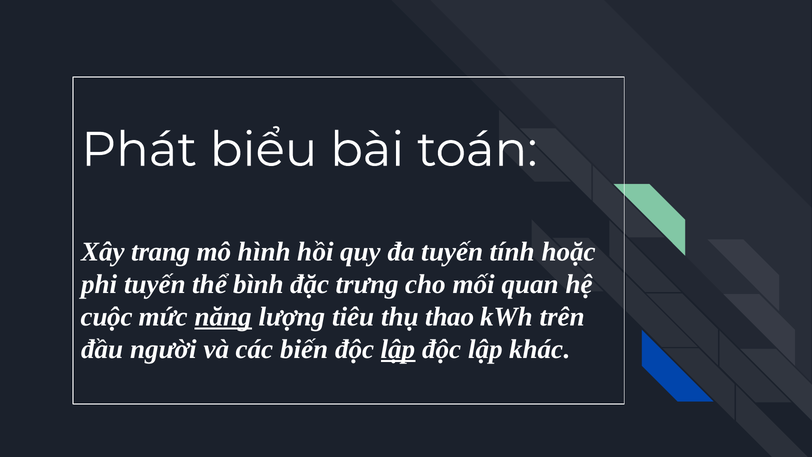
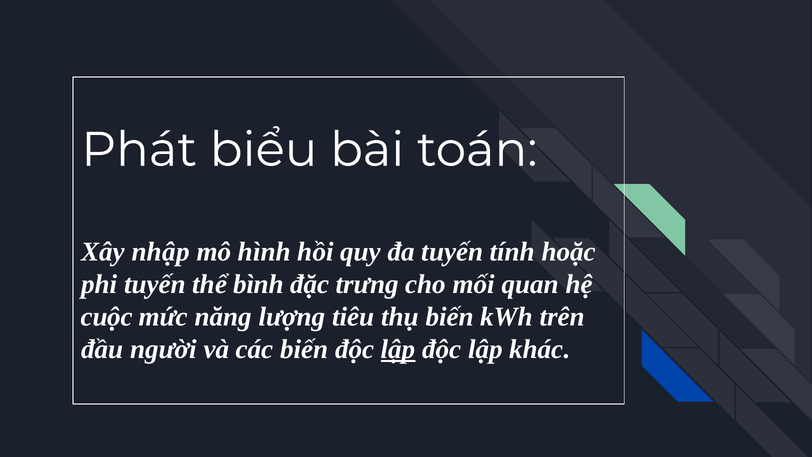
trang: trang -> nhập (161, 252)
năng underline: present -> none (223, 317)
thụ thao: thao -> biến (450, 317)
